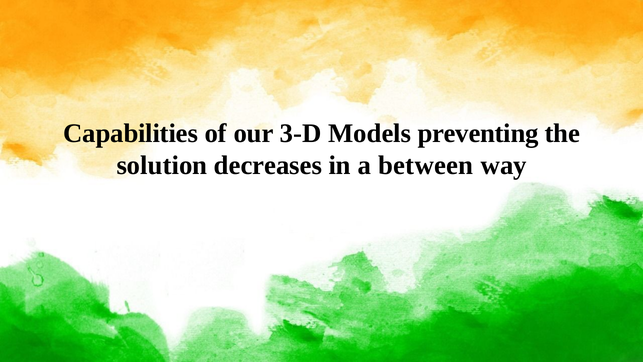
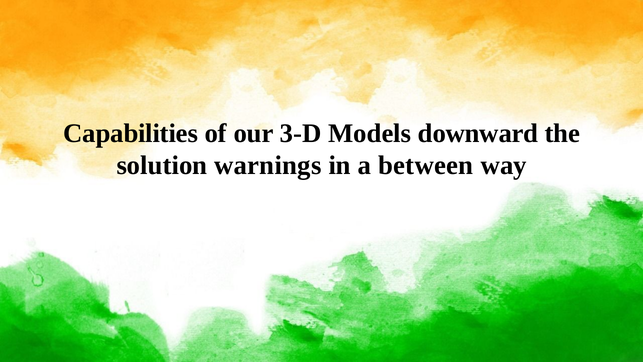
preventing: preventing -> downward (478, 133)
decreases: decreases -> warnings (268, 165)
